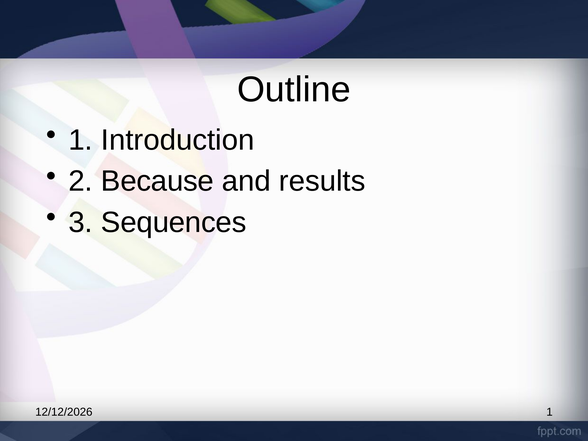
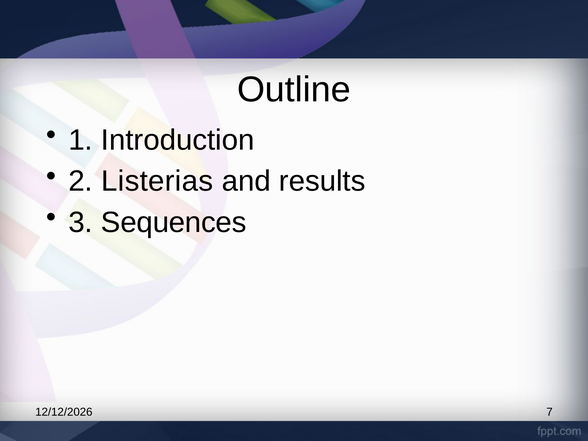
Because: Because -> Listerias (157, 181)
1: 1 -> 7 (550, 412)
